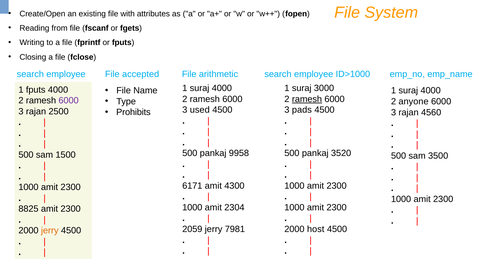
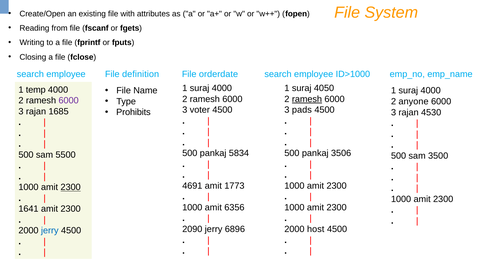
accepted: accepted -> definition (141, 74)
arithmetic: arithmetic -> orderdate (219, 74)
3000: 3000 -> 4050 (324, 88)
1 fputs: fputs -> temp (36, 90)
used: used -> voter (200, 110)
2500: 2500 -> 1685 (59, 111)
4560: 4560 -> 4530 (431, 112)
9958: 9958 -> 5834 (239, 153)
3520: 3520 -> 3506 (341, 153)
1500: 1500 -> 5500 (66, 155)
6171: 6171 -> 4691 (192, 186)
4300: 4300 -> 1773 (234, 186)
2300 underline: none -> present (71, 187)
2304: 2304 -> 6356 (234, 208)
8825: 8825 -> 1641 (28, 209)
2059: 2059 -> 2090 (192, 229)
7981: 7981 -> 6896 (235, 229)
jerry colour: orange -> blue (50, 231)
